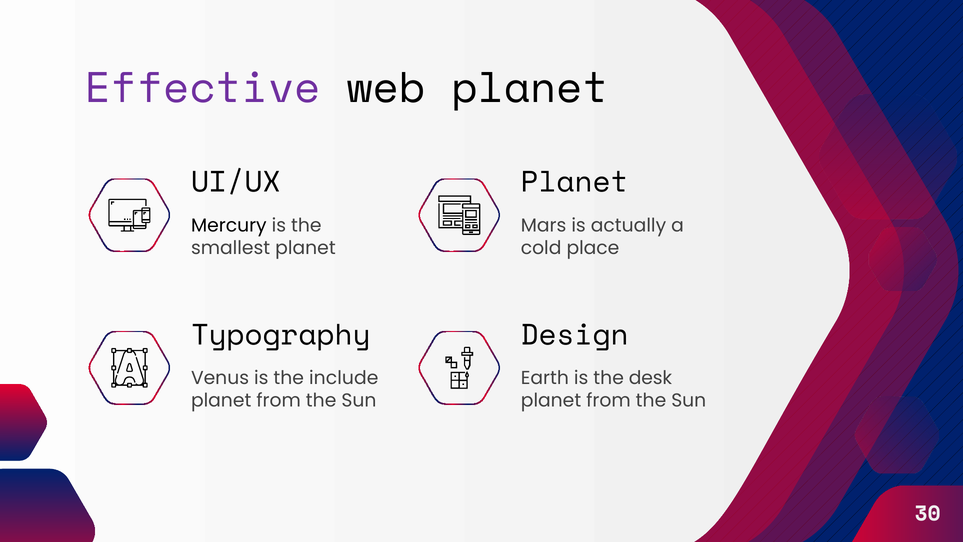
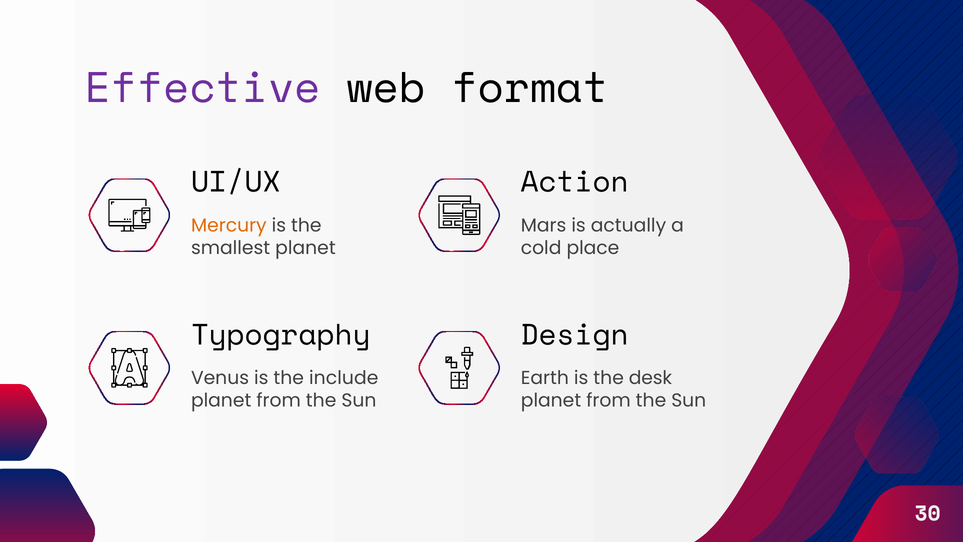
web planet: planet -> format (530, 88)
Planet: Planet -> Action (575, 182)
Mercury colour: black -> orange (229, 225)
